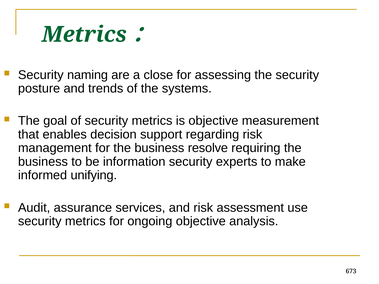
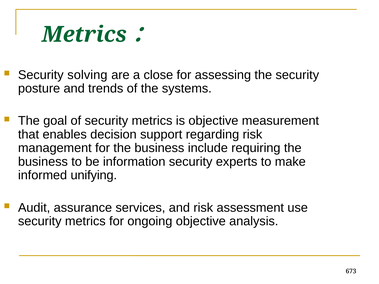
naming: naming -> solving (87, 75)
resolve: resolve -> include (208, 148)
